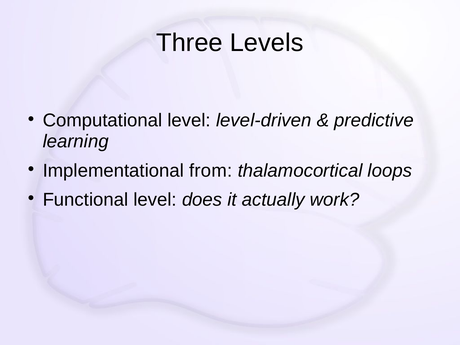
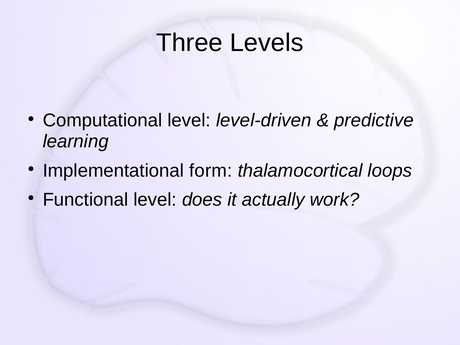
from: from -> form (211, 171)
